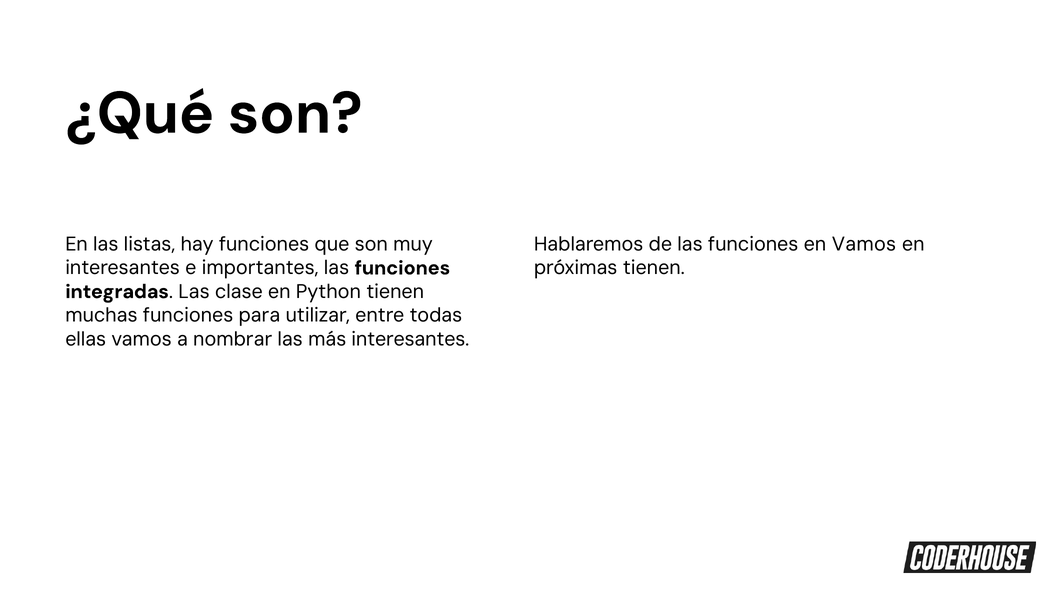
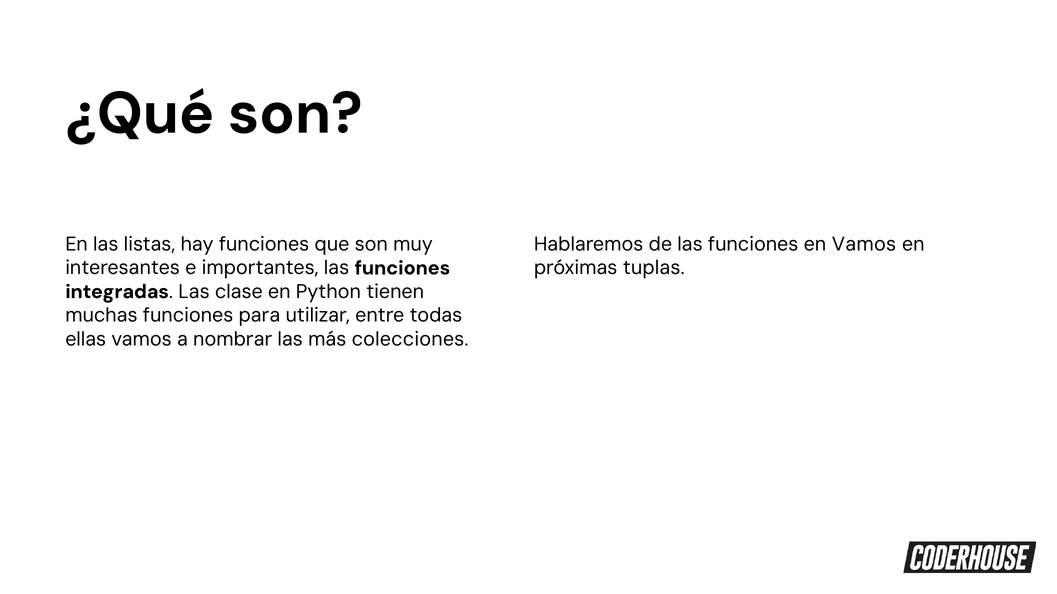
próximas tienen: tienen -> tuplas (654, 268)
más interesantes: interesantes -> colecciones (410, 339)
